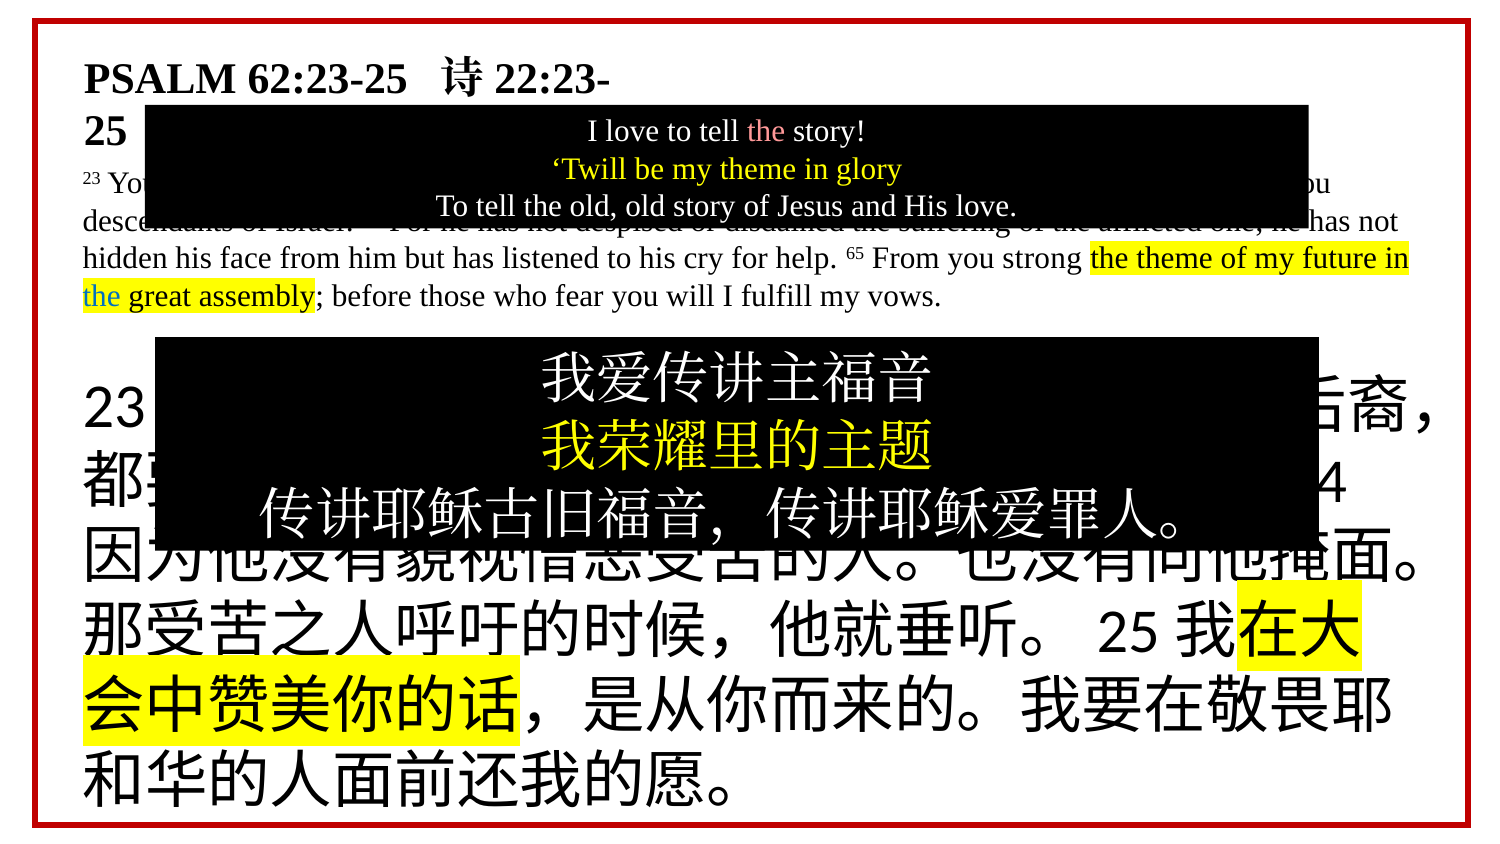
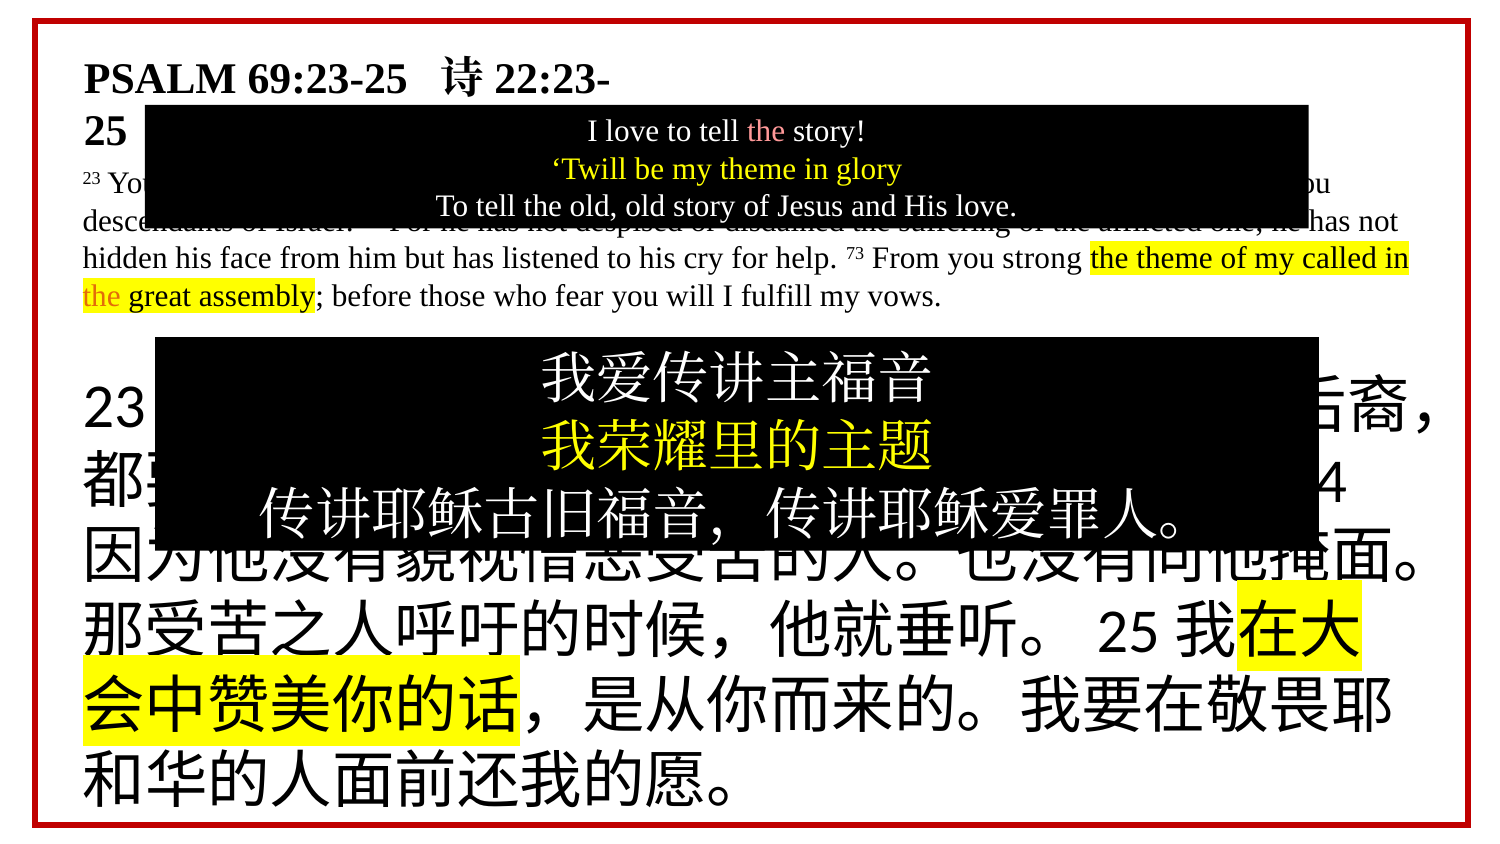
62:23-25: 62:23-25 -> 69:23-25 (328, 79)
65: 65 -> 73 (855, 253)
future: future -> called (1340, 258)
the colour: blue -> orange (102, 296)
